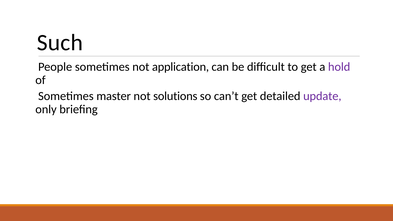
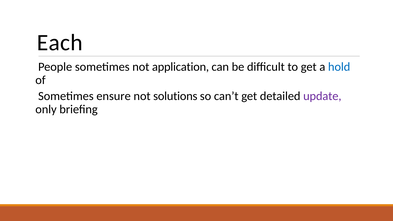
Such: Such -> Each (60, 43)
hold colour: purple -> blue (339, 67)
master: master -> ensure (114, 96)
